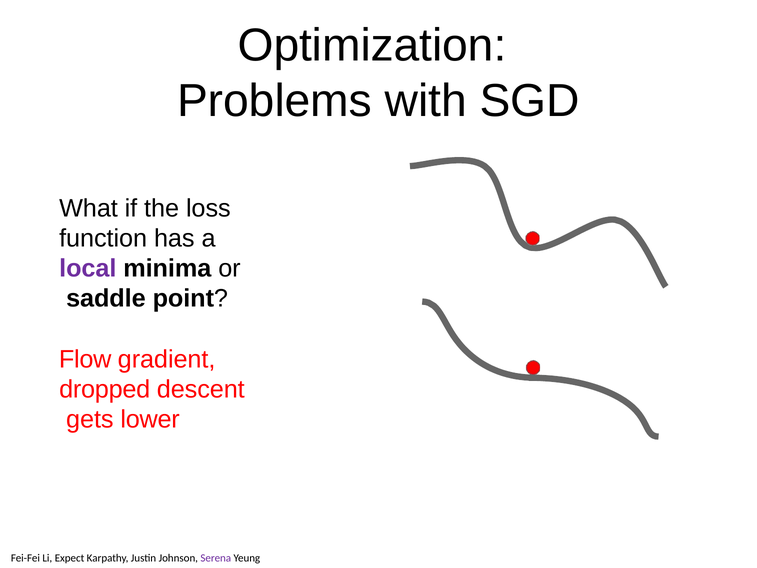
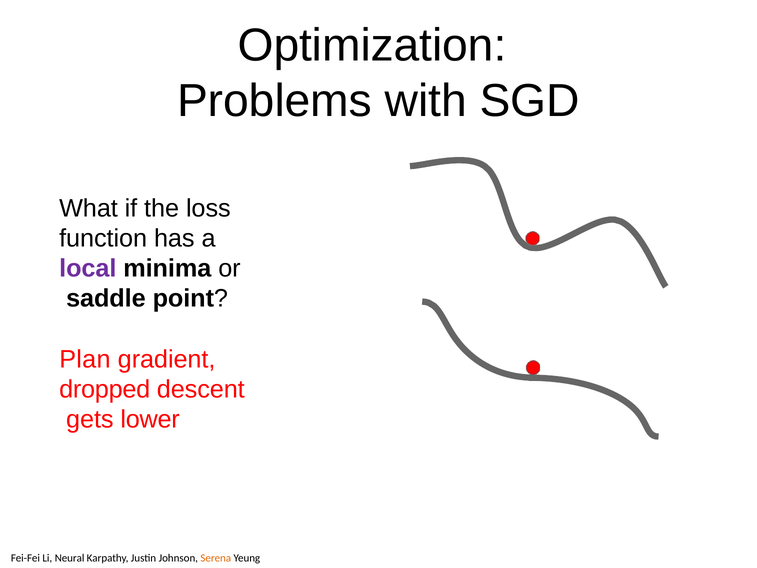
Flow: Flow -> Plan (85, 359)
Expect: Expect -> Neural (70, 558)
Serena colour: purple -> orange (216, 558)
